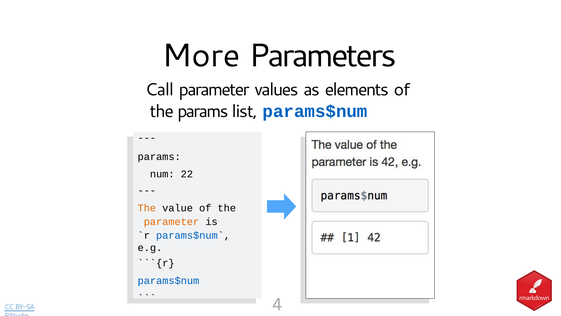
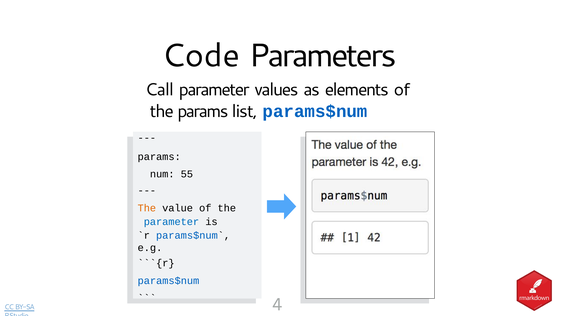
More: More -> Code (201, 56)
22: 22 -> 55 (187, 174)
parameter colour: orange -> blue (171, 222)
